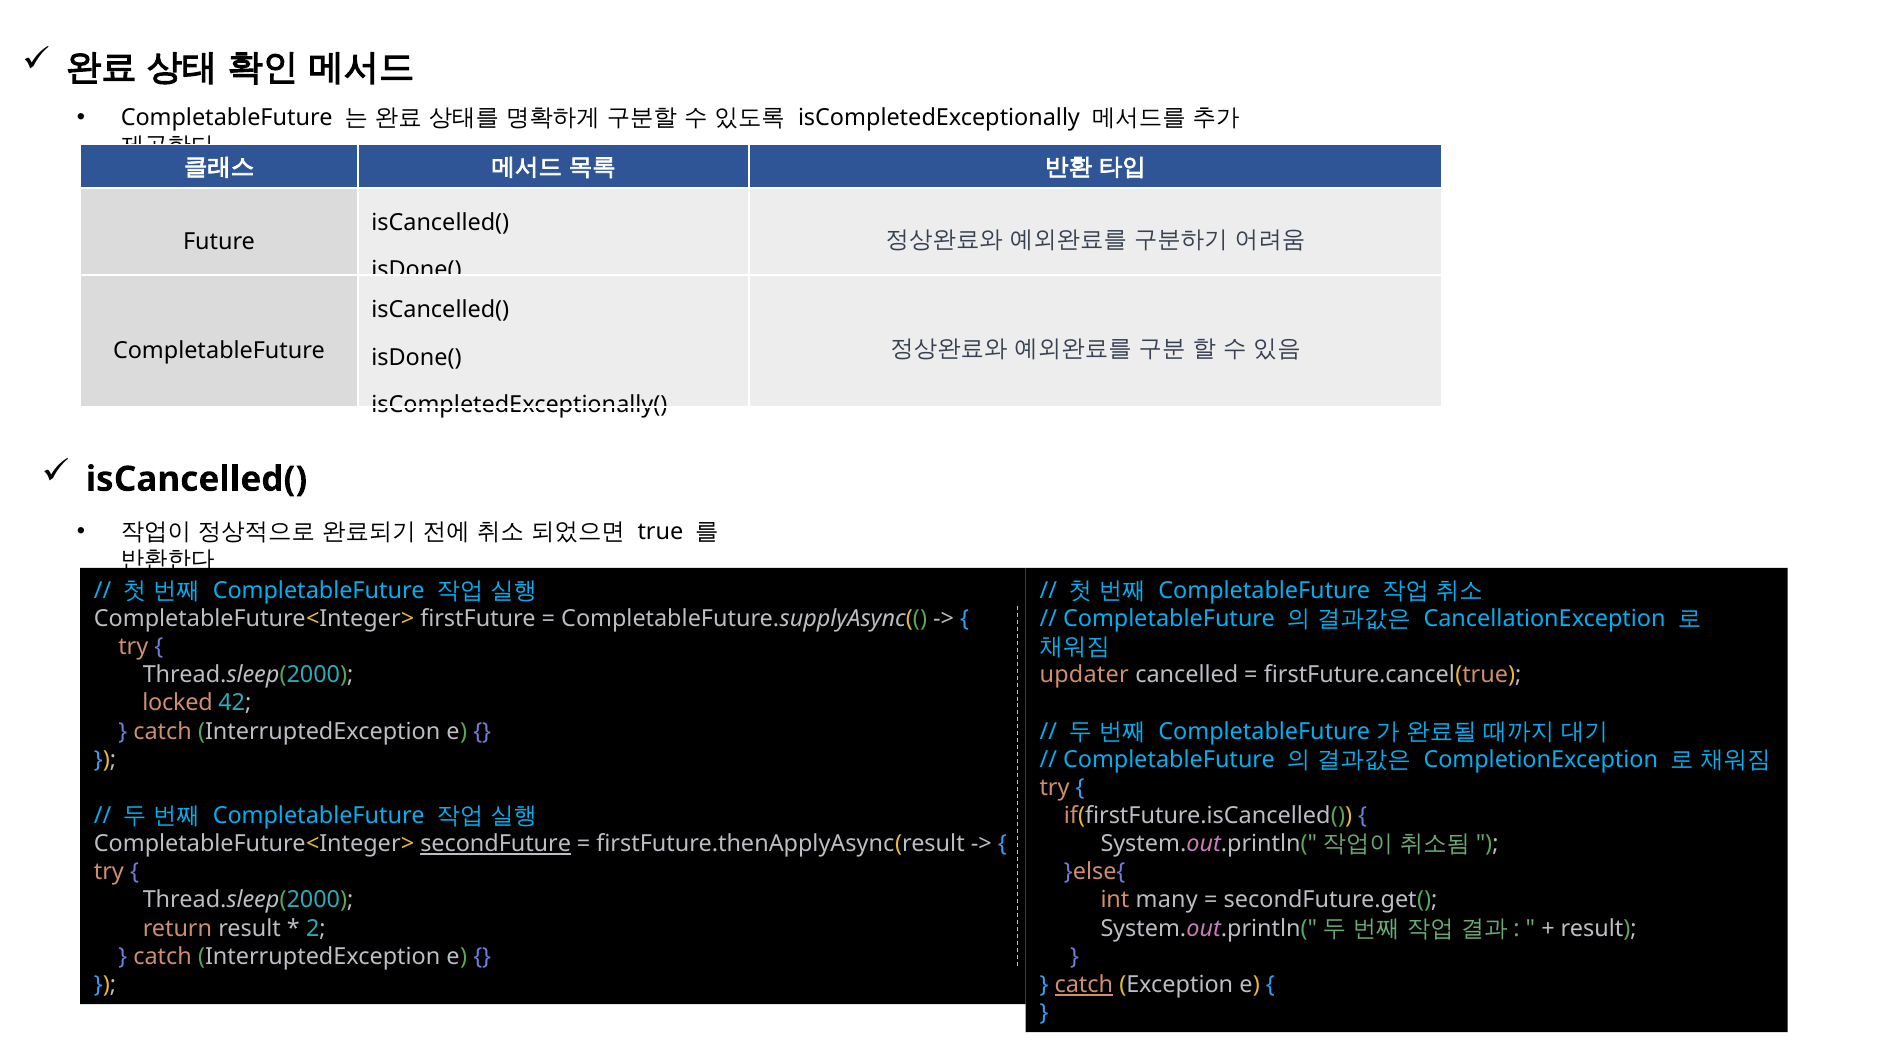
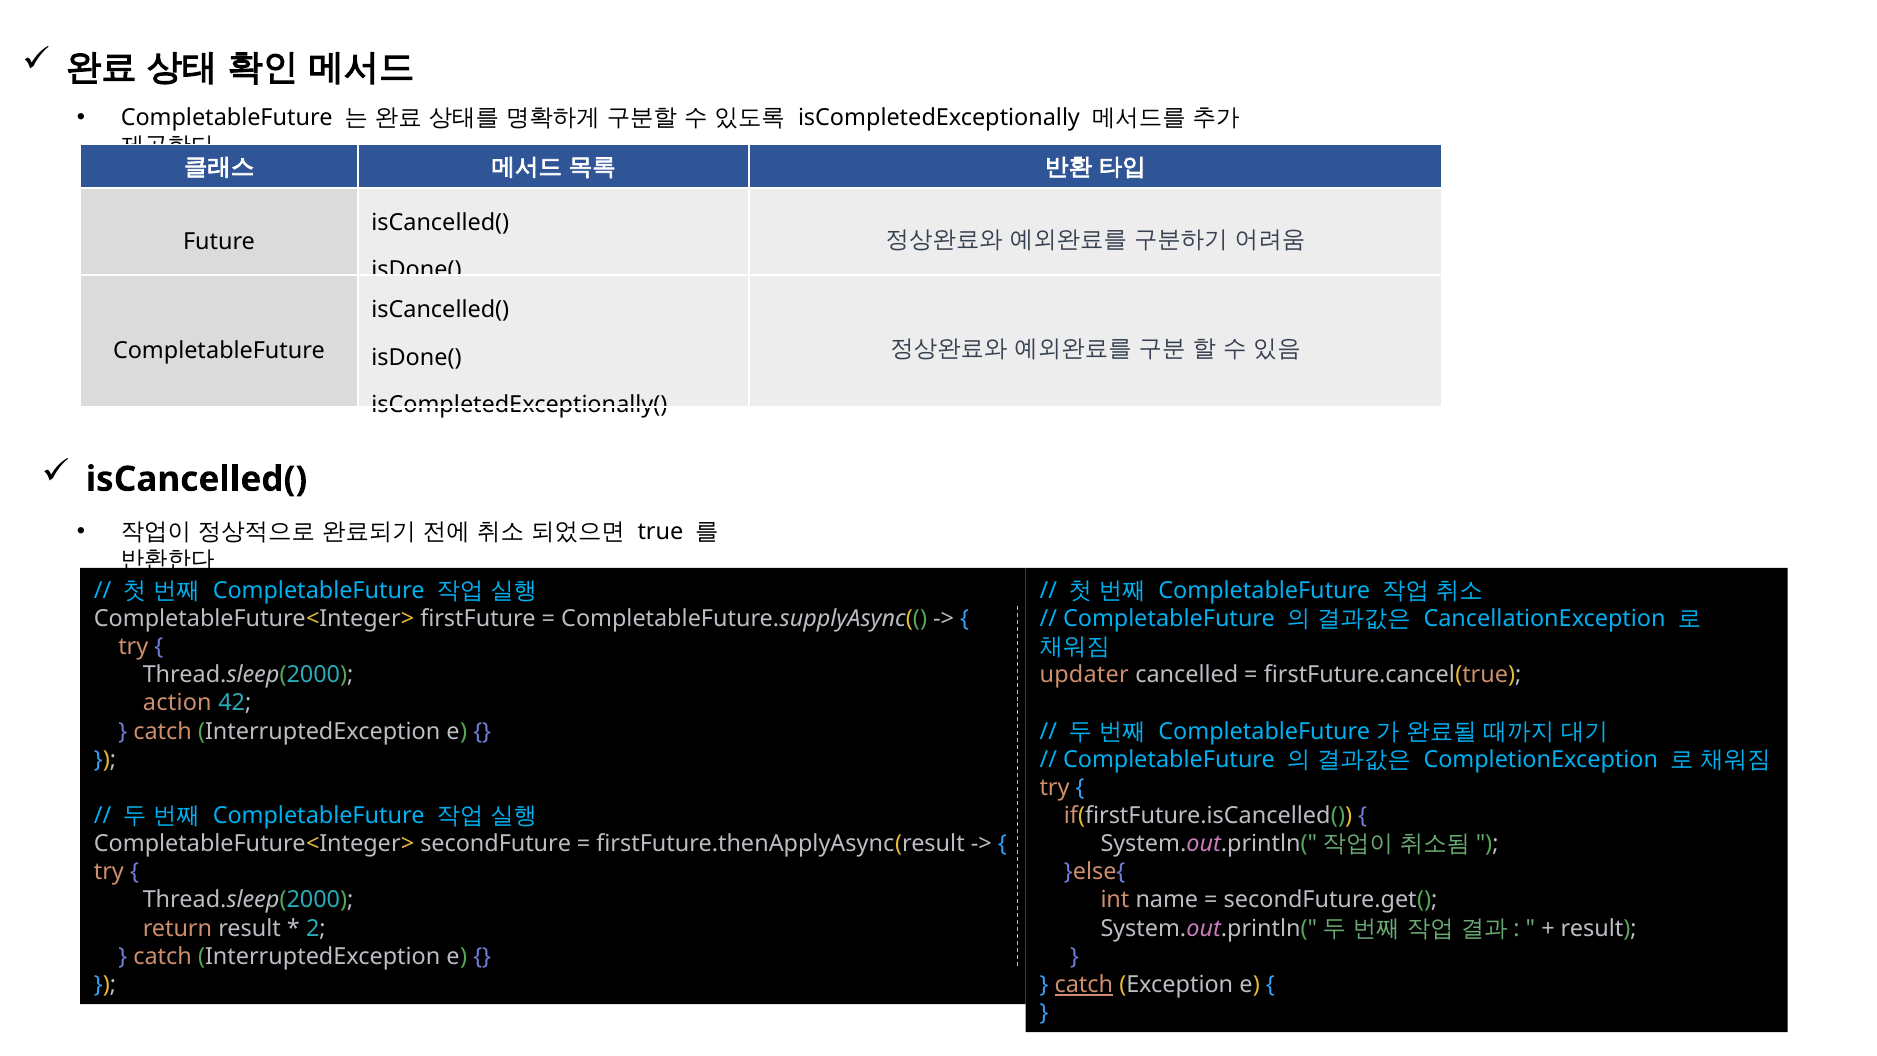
locked: locked -> action (177, 703)
secondFuture underline: present -> none (496, 844)
many: many -> name (1167, 900)
